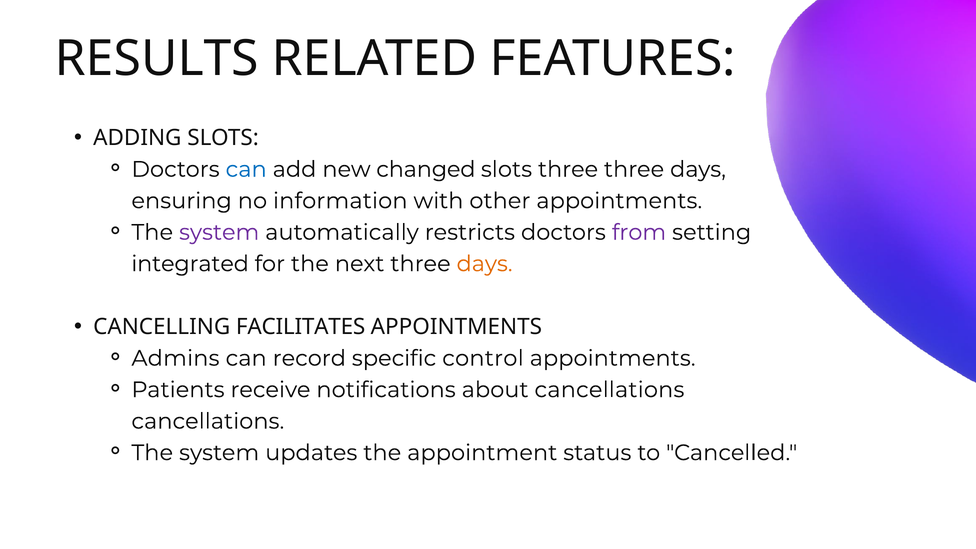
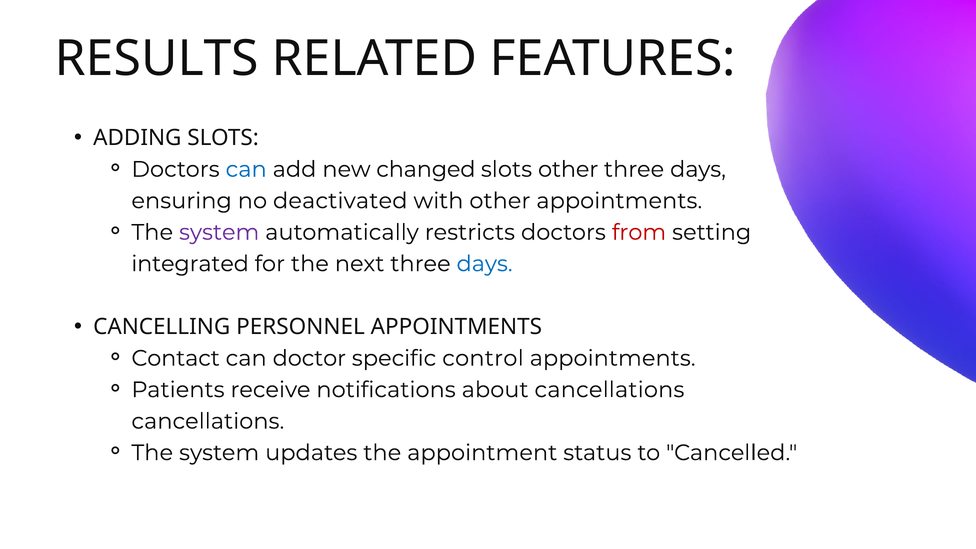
slots three: three -> other (568, 169)
information: information -> deactivated (340, 201)
from colour: purple -> red (639, 232)
days colour: orange -> blue (485, 264)
FACILITATES: FACILITATES -> PERSONNEL (300, 327)
Admins: Admins -> Contact (176, 358)
record: record -> doctor (309, 358)
